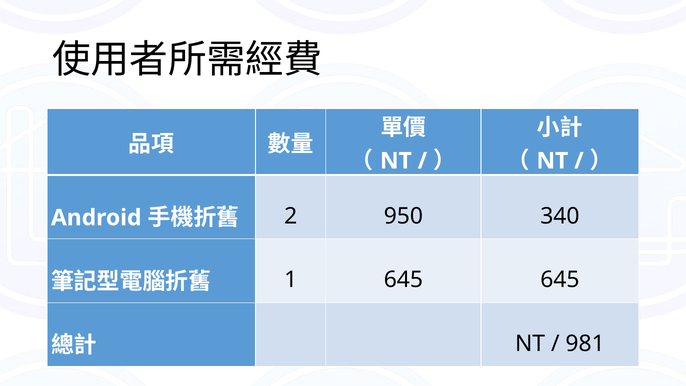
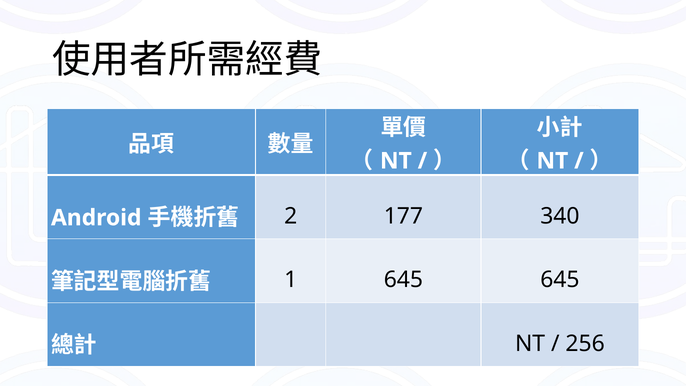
950: 950 -> 177 (403, 216)
981: 981 -> 256 (585, 344)
